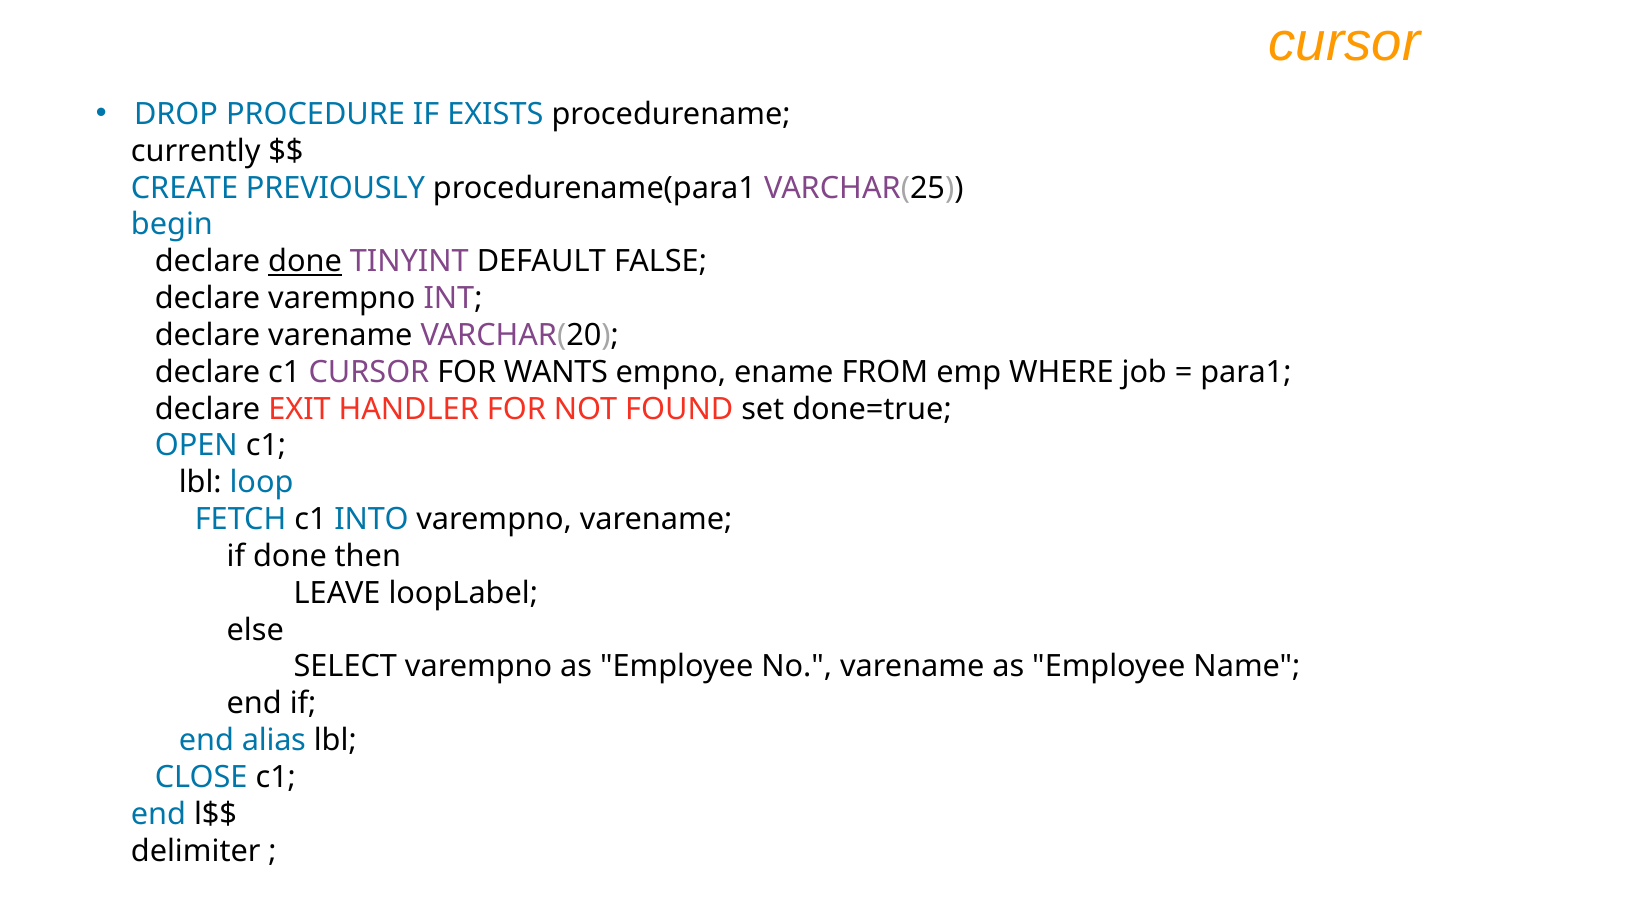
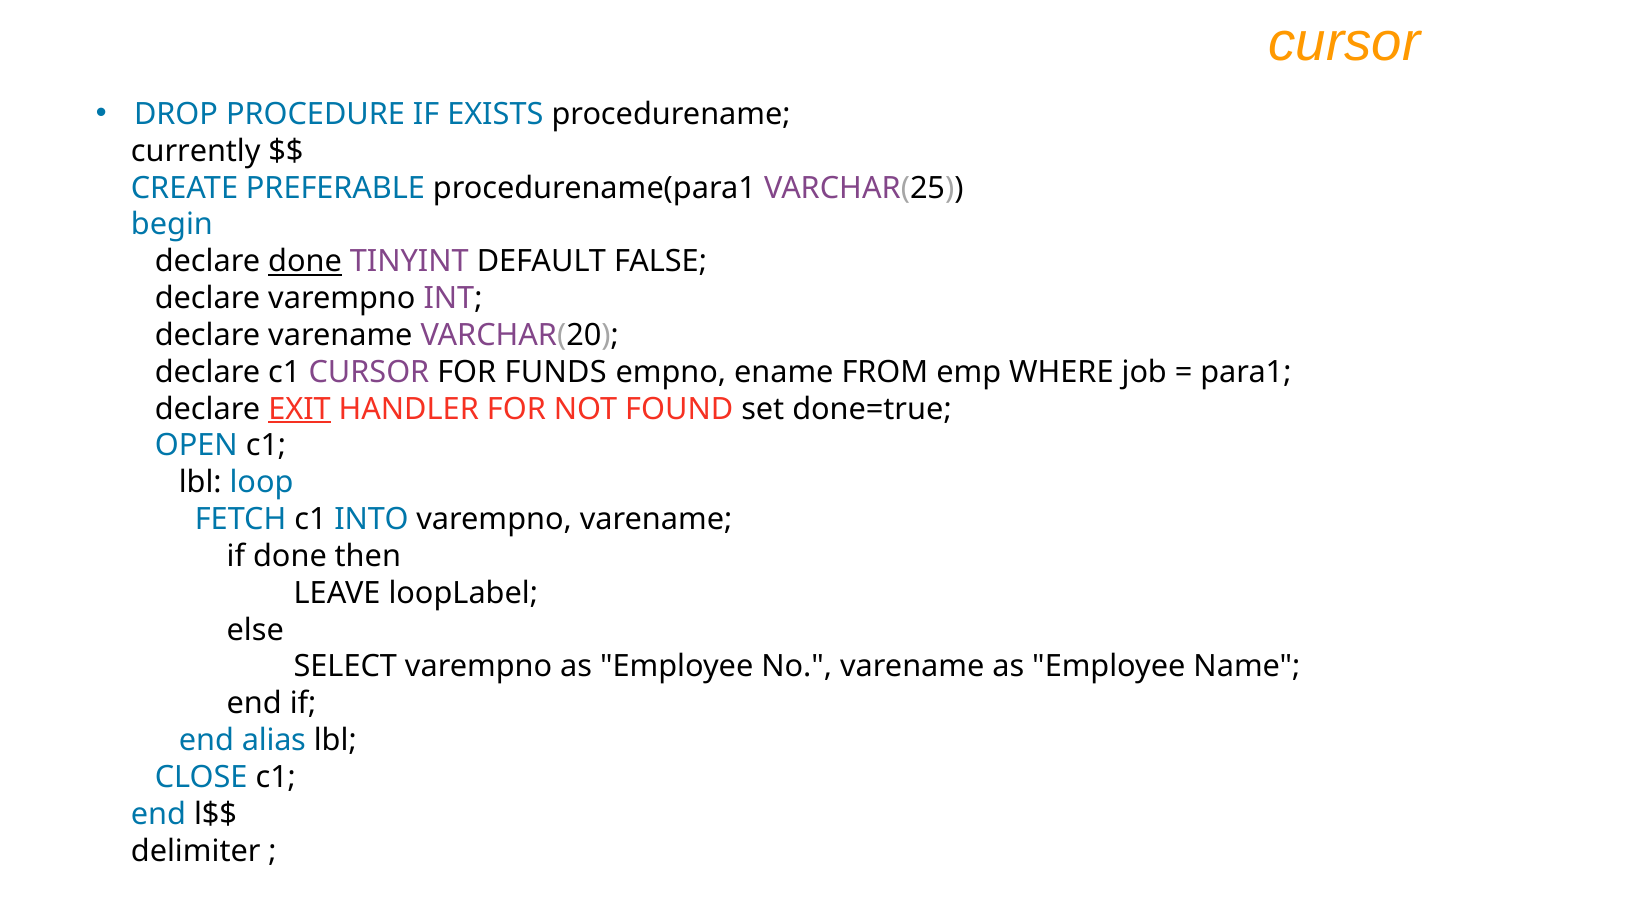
PREVIOUSLY: PREVIOUSLY -> PREFERABLE (335, 188)
WANTS: WANTS -> FUNDS (556, 372)
EXIT underline: none -> present (299, 409)
